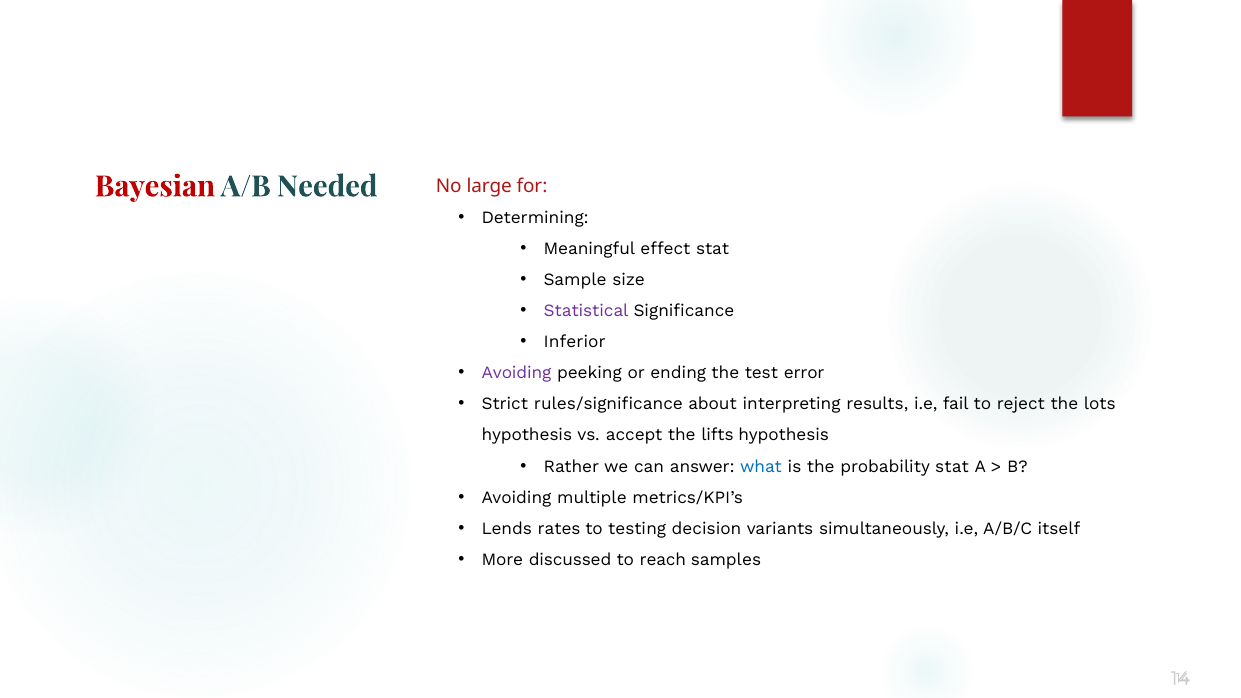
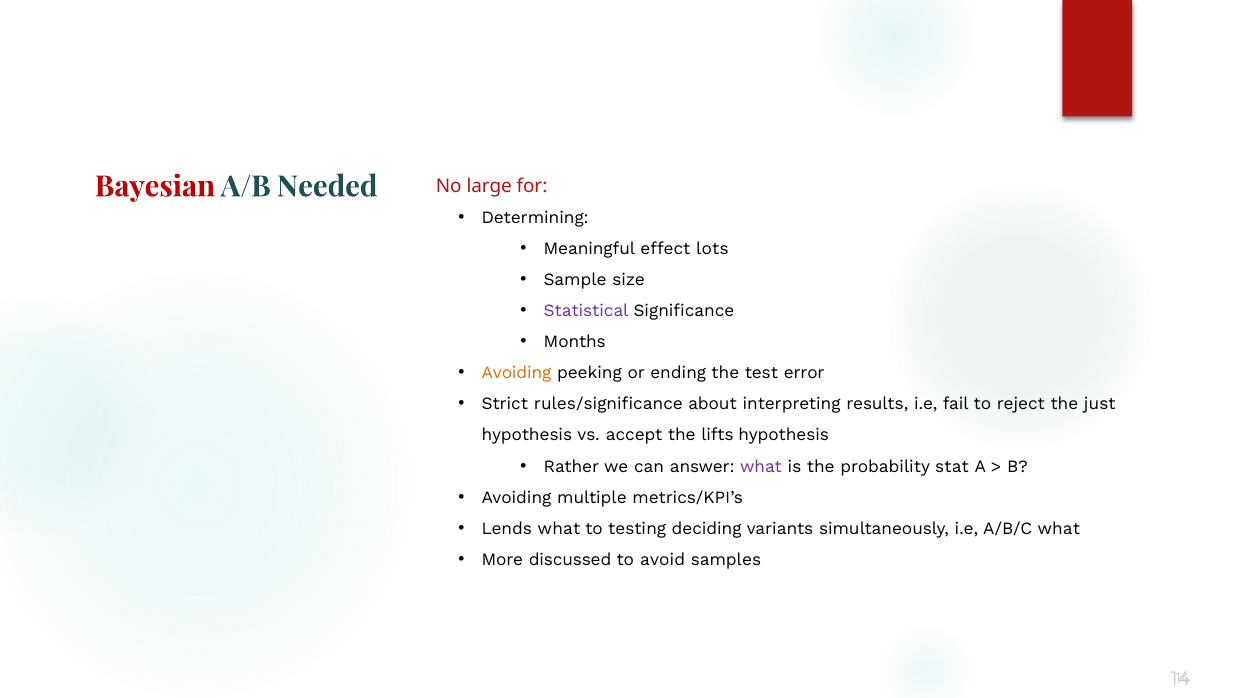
effect stat: stat -> lots (712, 249)
Inferior: Inferior -> Months (575, 342)
Avoiding colour: purple -> orange (517, 373)
lots: lots -> just (1100, 404)
what colour: blue -> purple (761, 466)
Lends rates: rates -> what (559, 529)
decision: decision -> deciding (707, 529)
A/B/C itself: itself -> what (1059, 529)
reach: reach -> avoid (663, 560)
